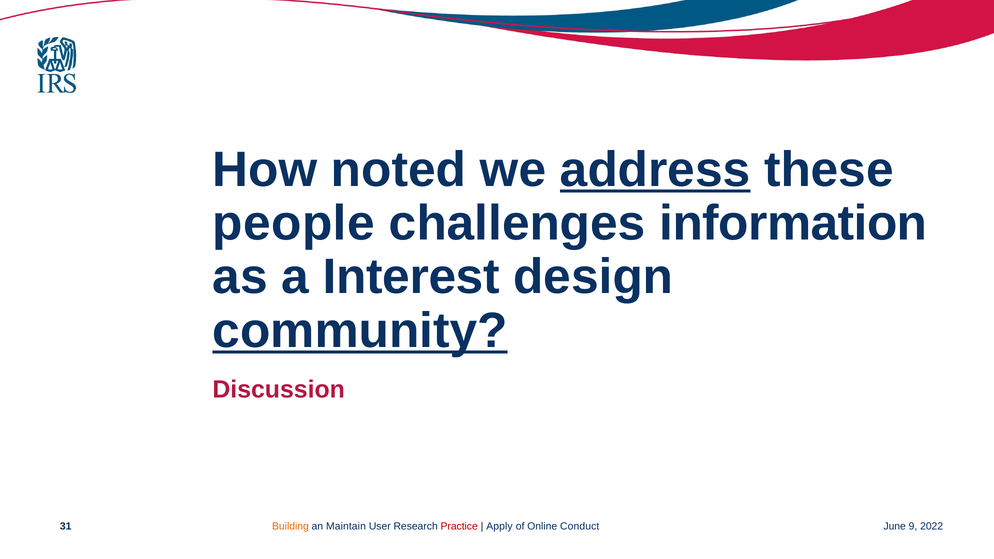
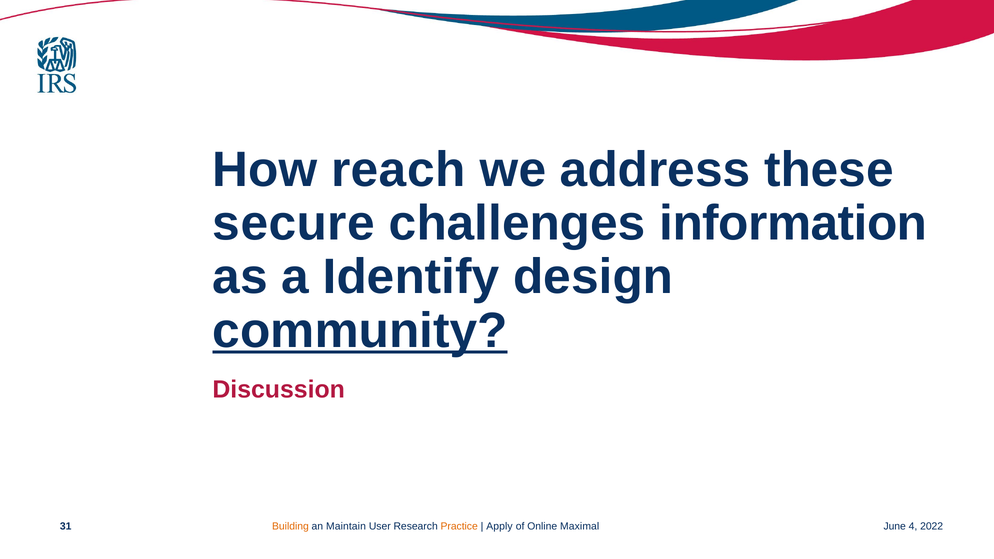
noted: noted -> reach (398, 170)
address underline: present -> none (655, 170)
people: people -> secure (294, 223)
Interest: Interest -> Identify (411, 277)
Practice colour: red -> orange (459, 526)
Conduct: Conduct -> Maximal (580, 526)
9: 9 -> 4 (913, 526)
